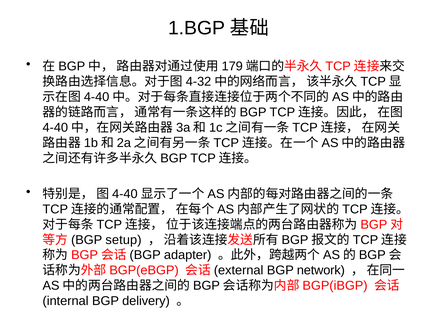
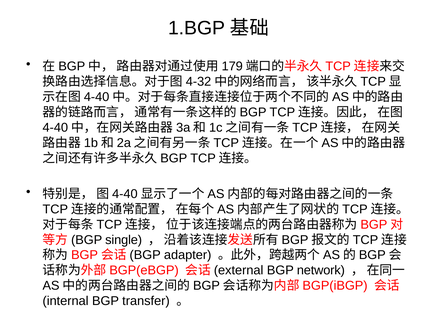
setup: setup -> single (124, 240)
delivery: delivery -> transfer (146, 301)
